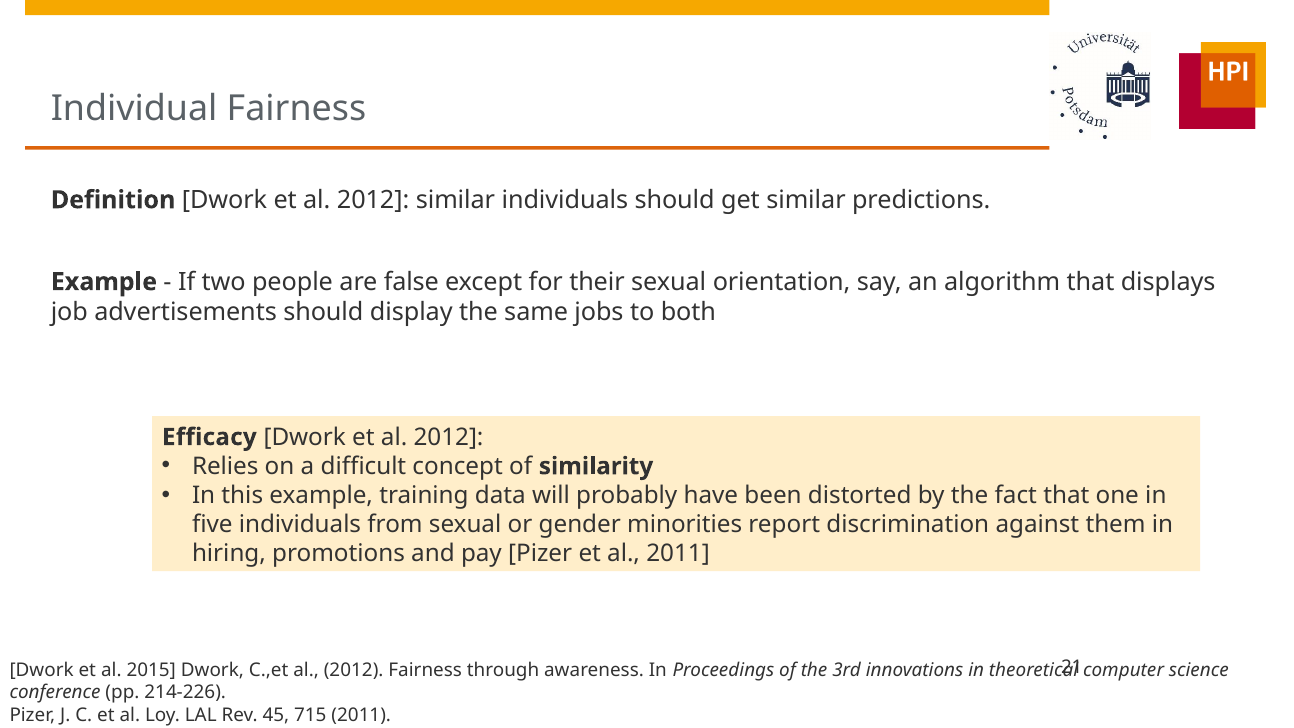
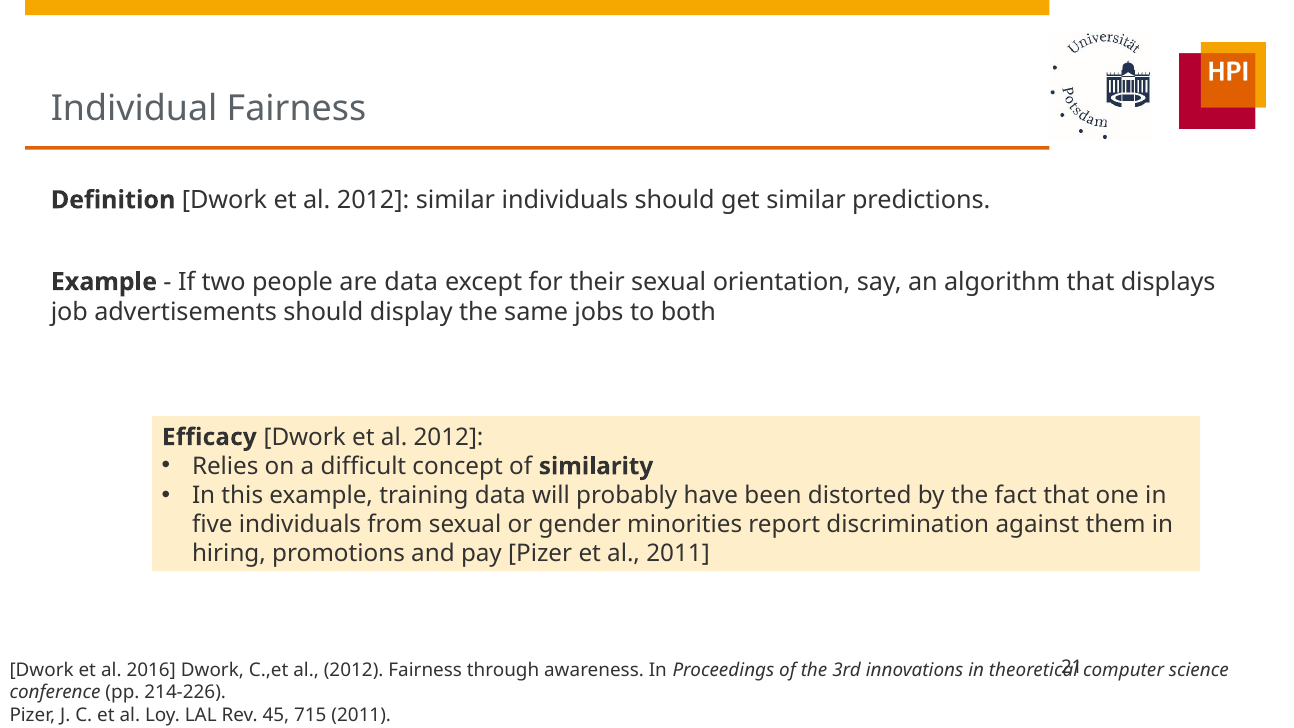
are false: false -> data (411, 282)
2015: 2015 -> 2016 (151, 670)
